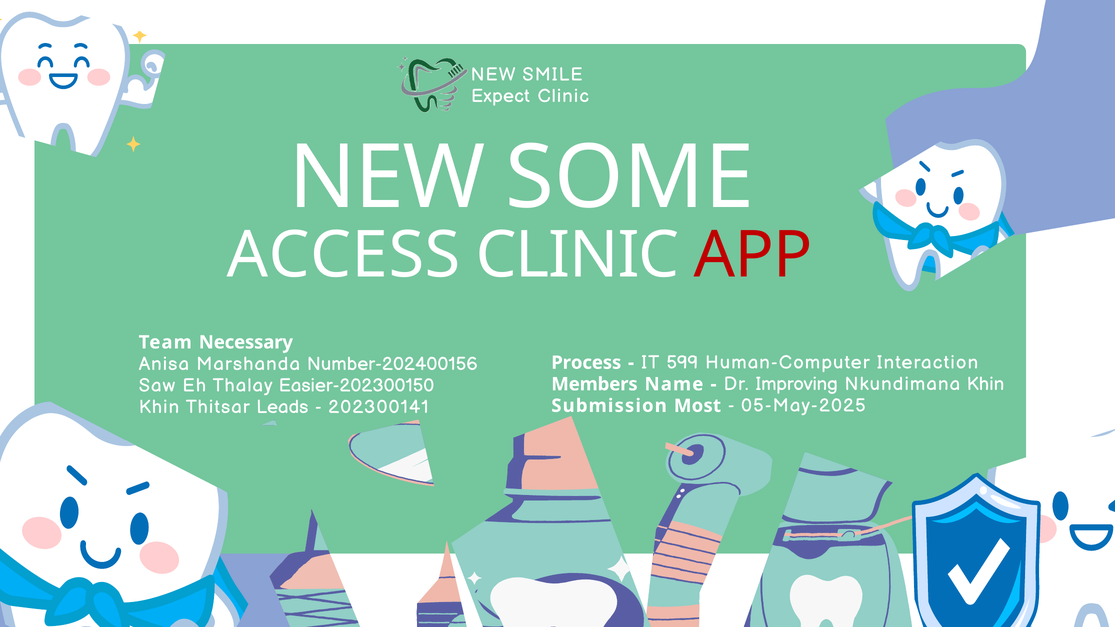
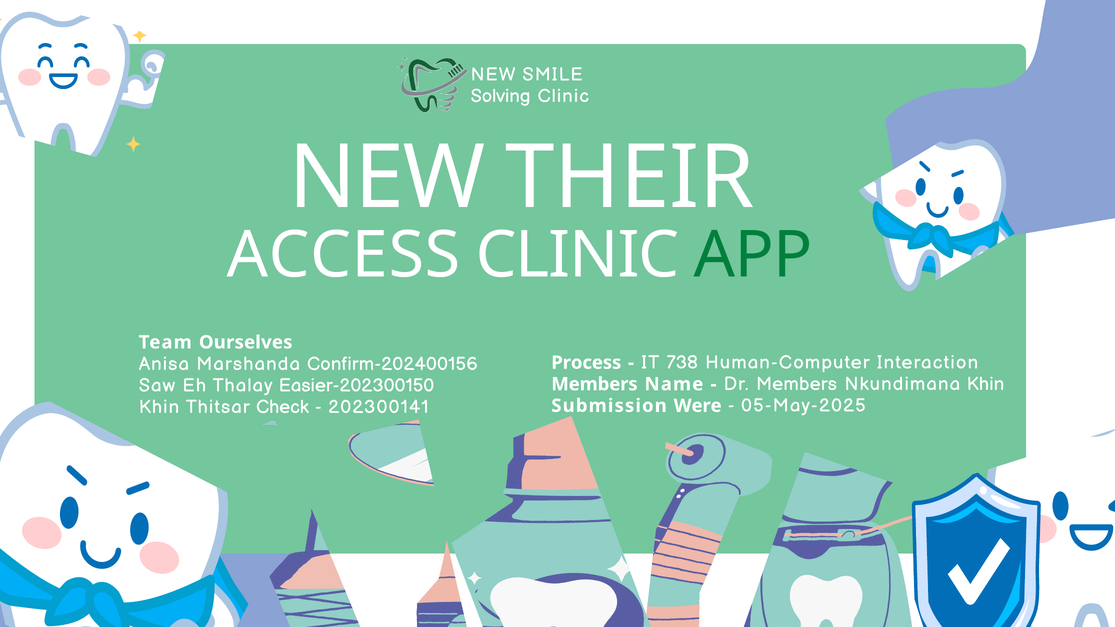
Expect: Expect -> Solving (501, 96)
SOME: SOME -> THEIR (630, 178)
APP colour: red -> green (753, 256)
Necessary: Necessary -> Ourselves (246, 342)
Number-202400156: Number-202400156 -> Confirm-202400156 (392, 364)
599: 599 -> 738 (682, 363)
Dr Improving: Improving -> Members (796, 384)
Leads: Leads -> Check (282, 407)
Most: Most -> Were (698, 406)
